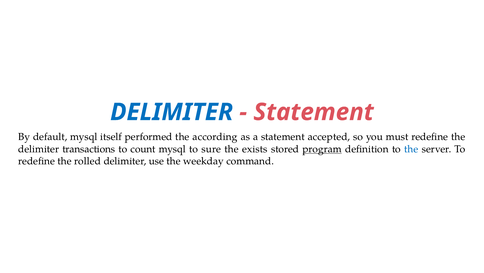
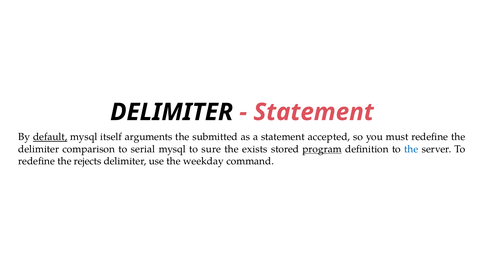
DELIMITER colour: blue -> black (172, 112)
default underline: none -> present (50, 137)
performed: performed -> arguments (149, 137)
according: according -> submitted (215, 137)
transactions: transactions -> comparison (89, 149)
count: count -> serial (143, 149)
rolled: rolled -> rejects (88, 161)
